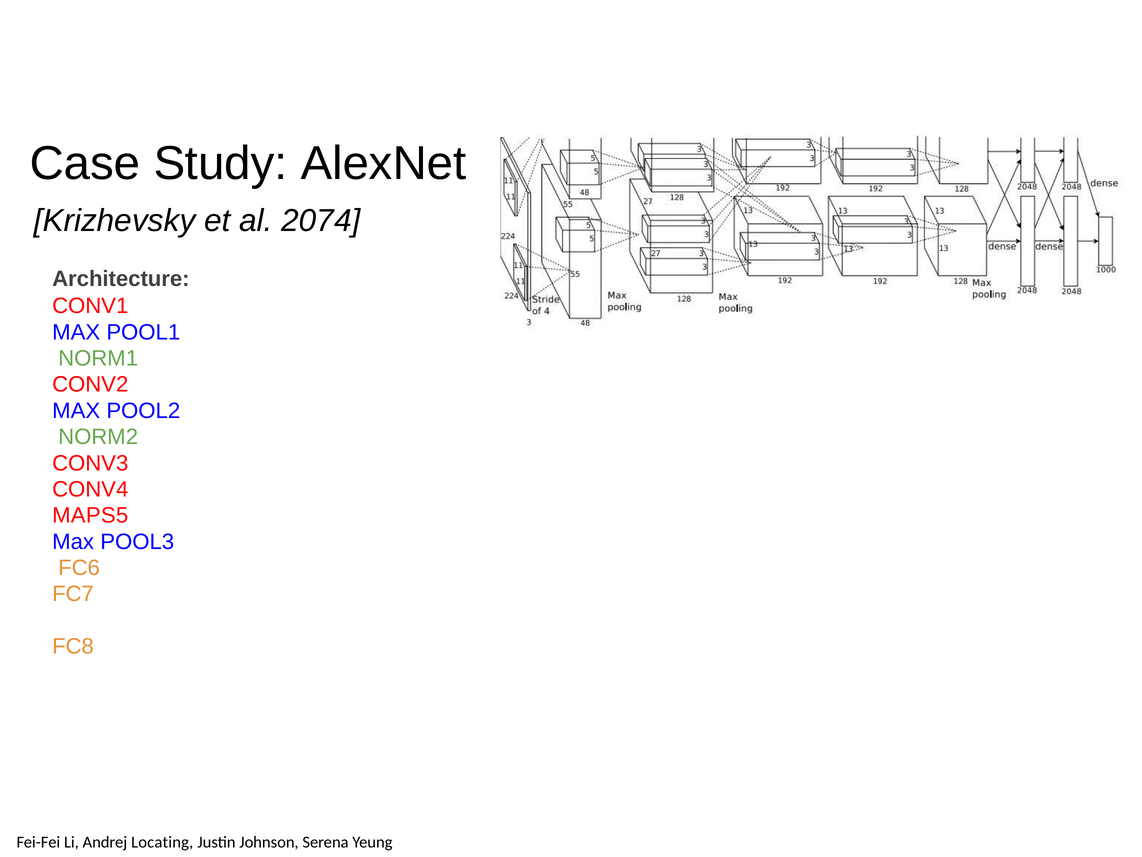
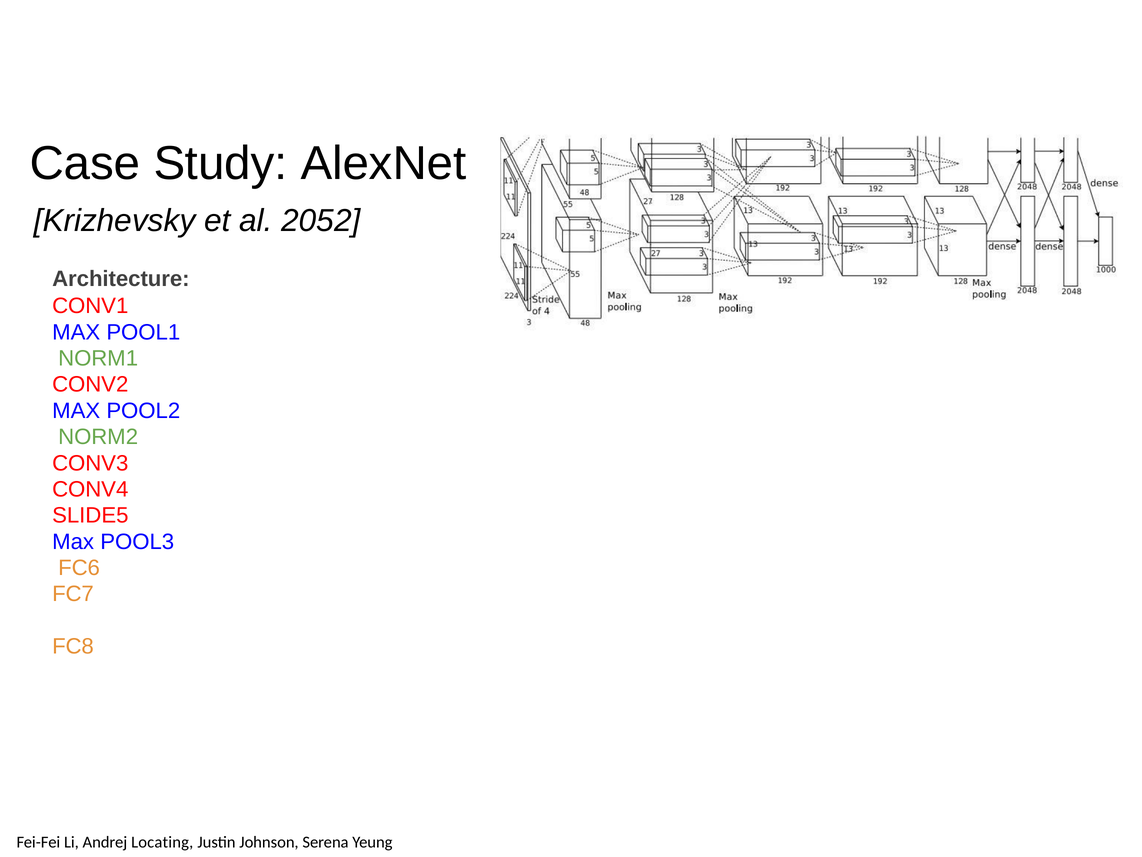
2074: 2074 -> 2052 (321, 221)
MAPS5: MAPS5 -> SLIDE5 (90, 515)
